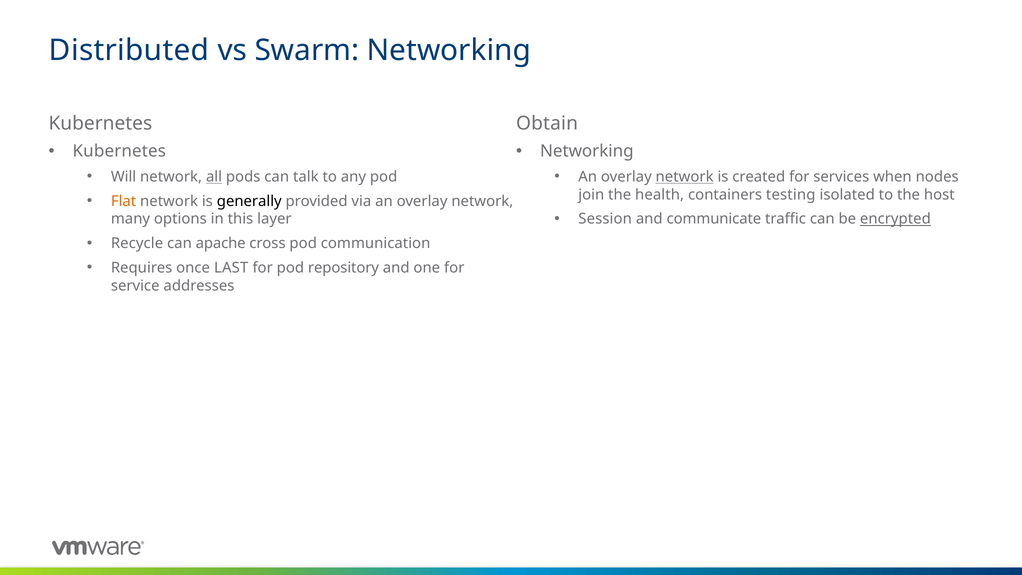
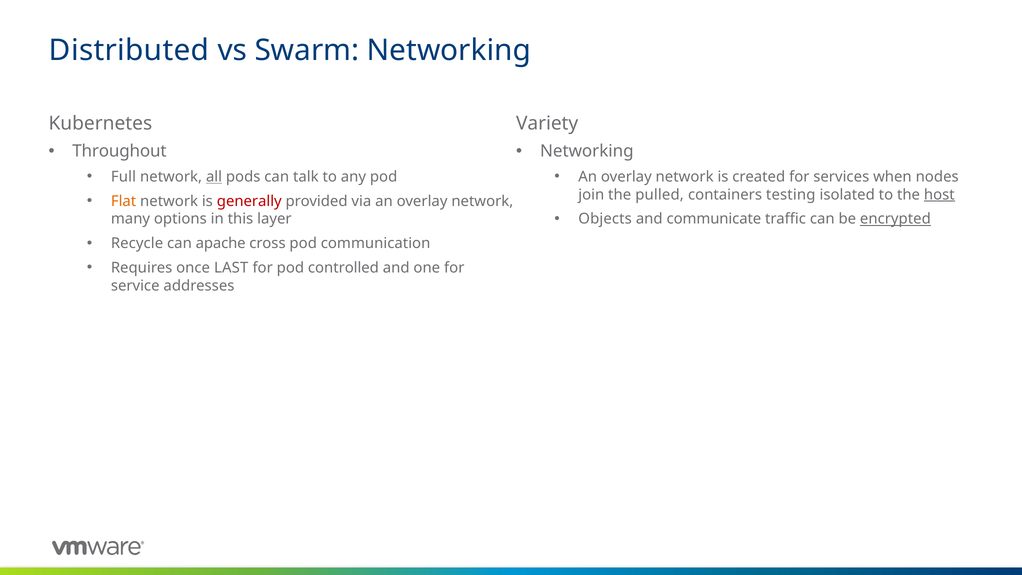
Obtain: Obtain -> Variety (547, 123)
Kubernetes: Kubernetes -> Throughout (119, 151)
Will: Will -> Full (123, 177)
network underline: present -> none (685, 177)
health: health -> pulled (660, 195)
host underline: none -> present (939, 195)
generally colour: black -> red (249, 201)
Session: Session -> Objects (605, 219)
repository: repository -> controlled (343, 268)
